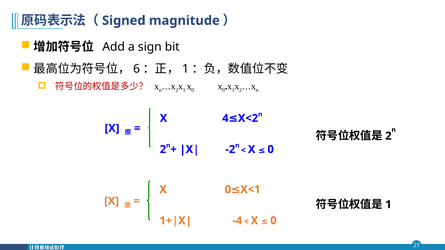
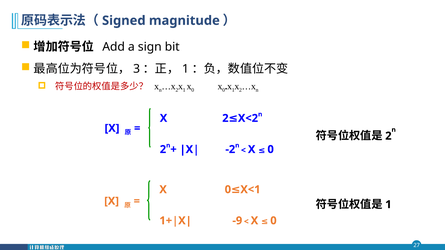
6: 6 -> 3 (137, 69)
4: 4 -> 2 (225, 118)
-4: -4 -> -9 (237, 221)
